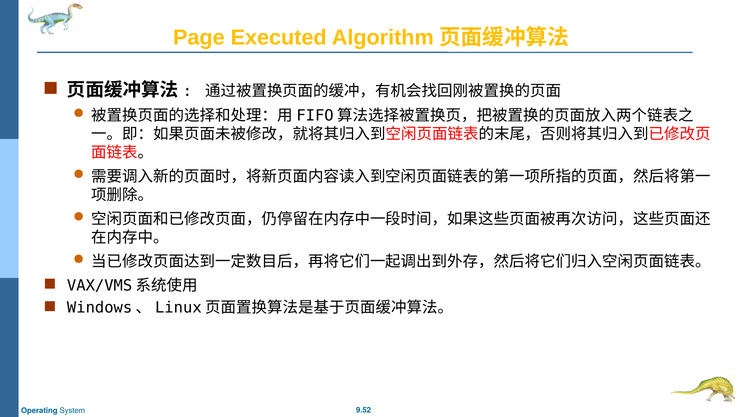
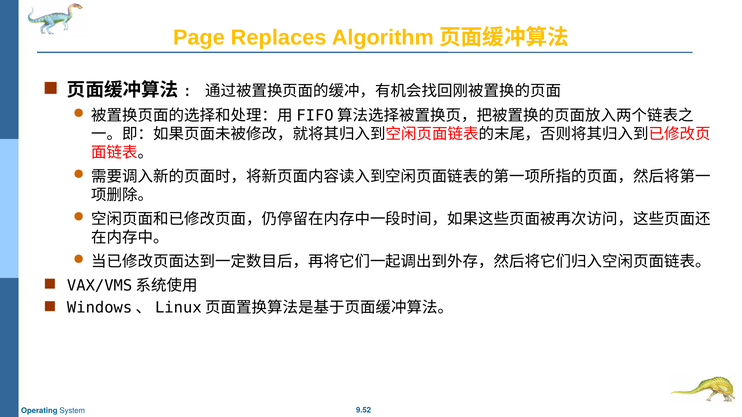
Executed: Executed -> Replaces (279, 38)
